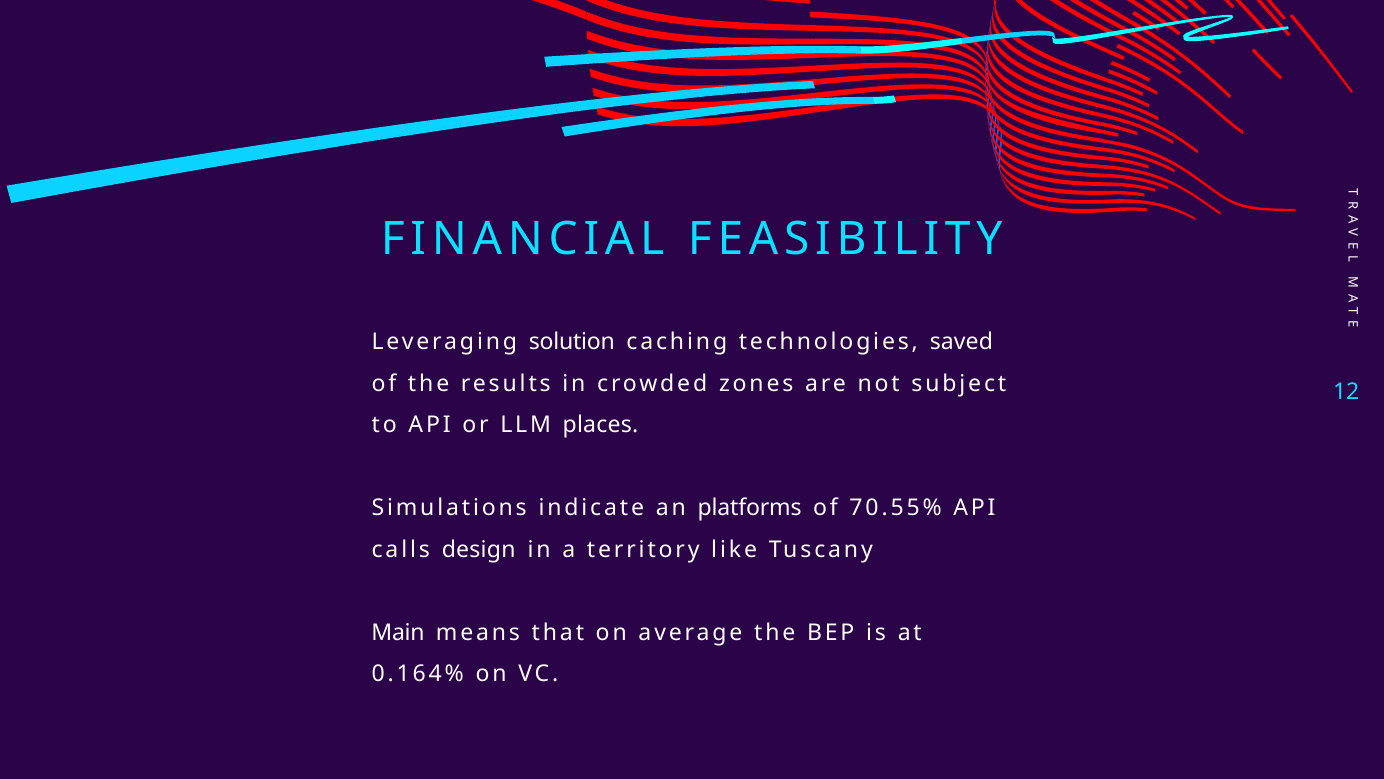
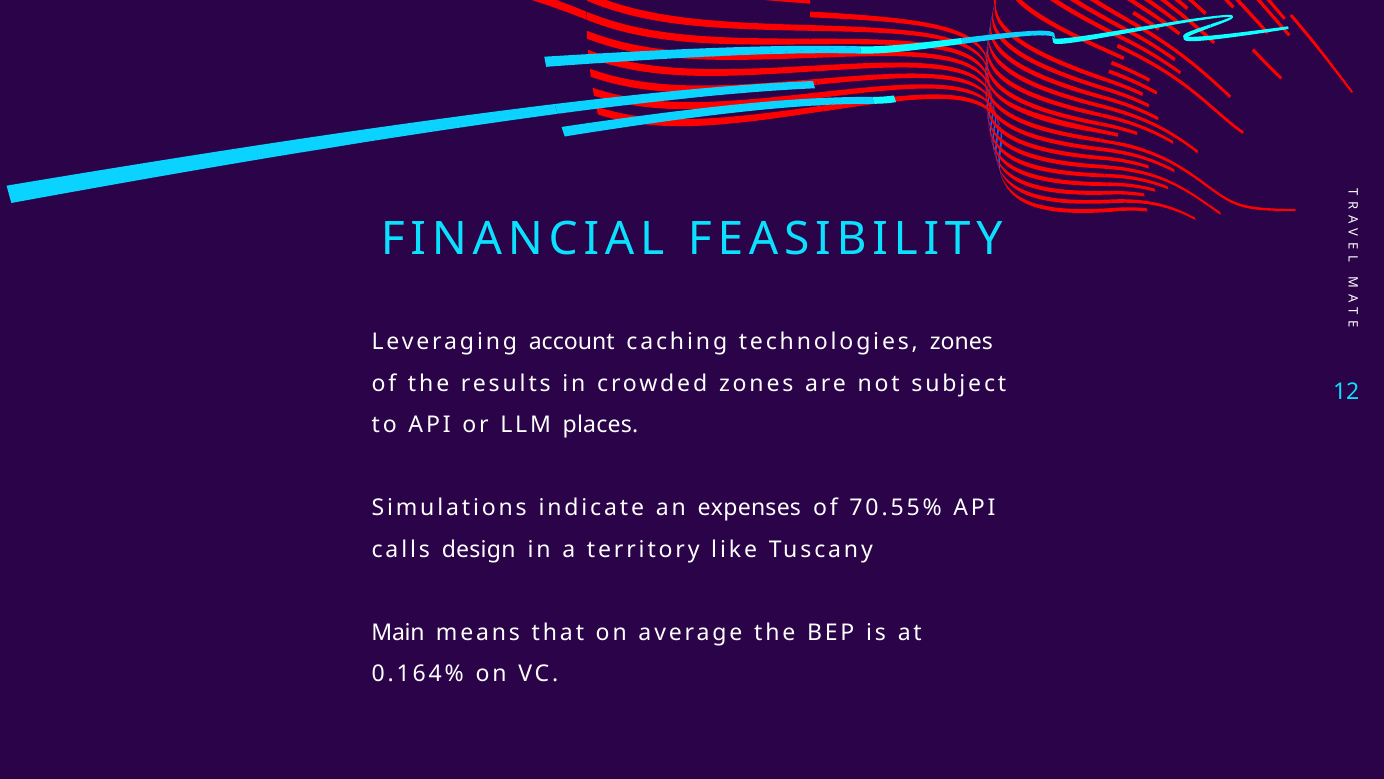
solution: solution -> account (572, 342)
technologies saved: saved -> zones (961, 342)
platforms: platforms -> expenses (749, 508)
